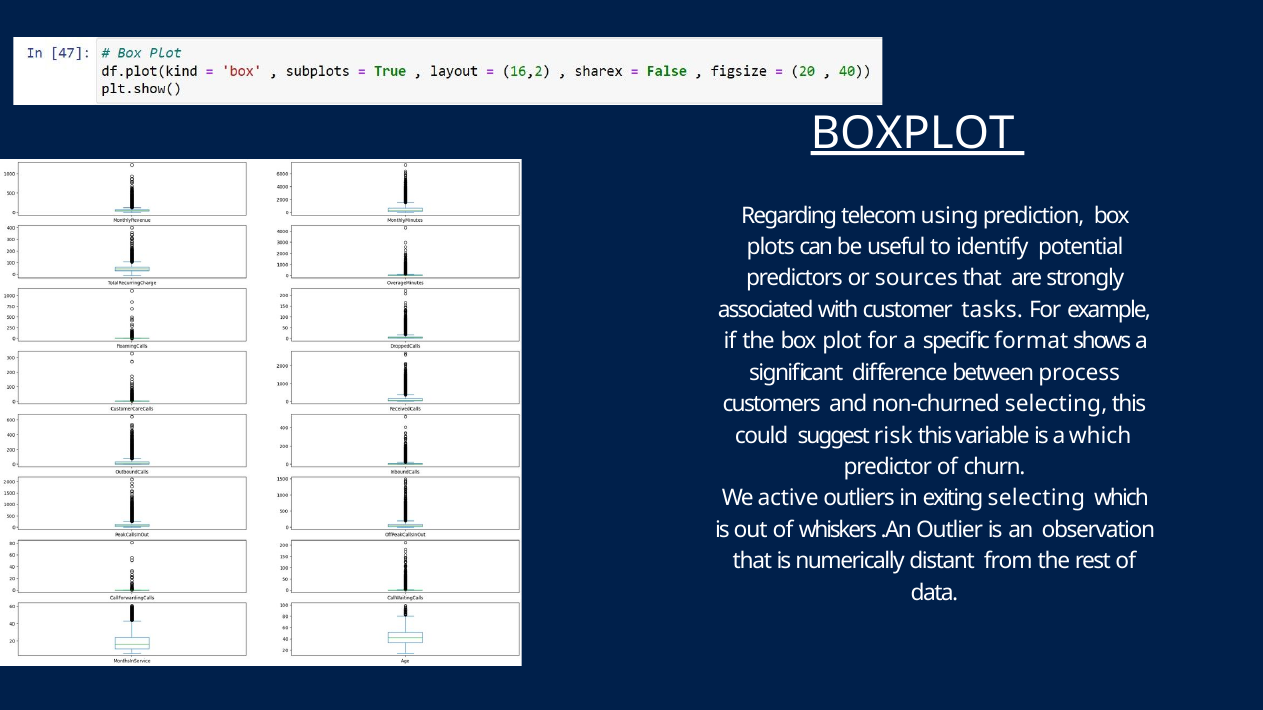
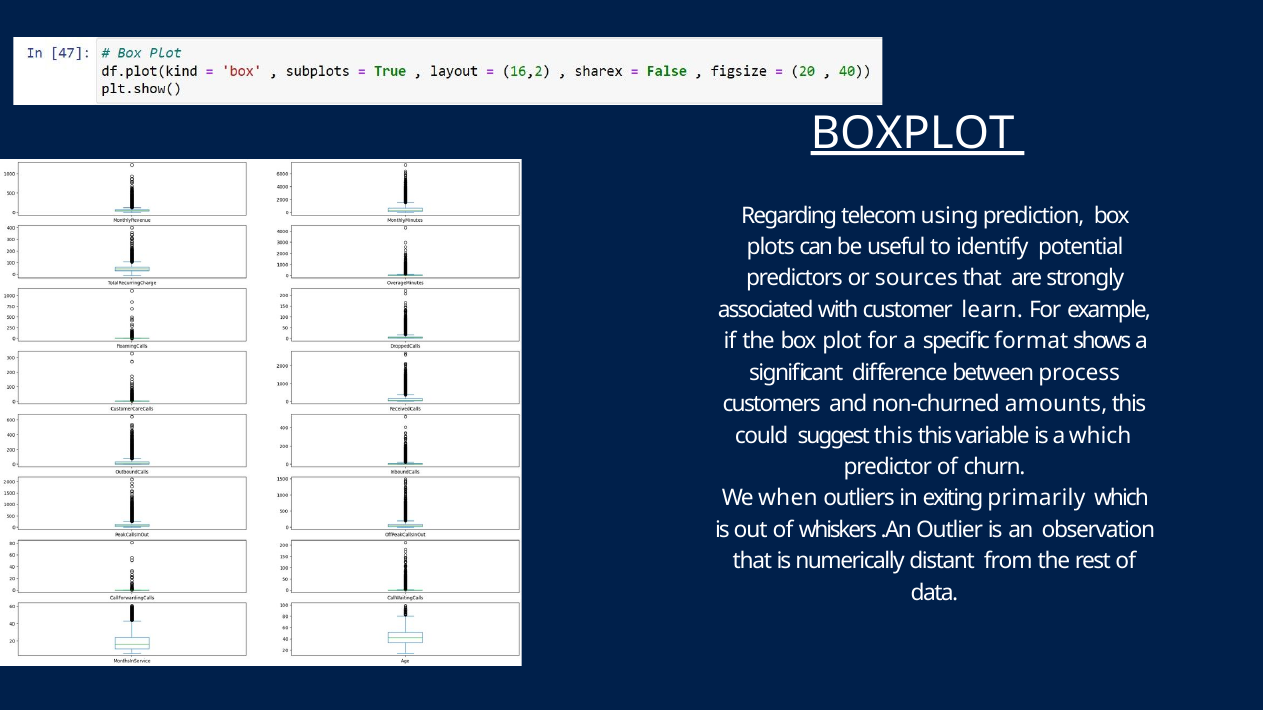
tasks: tasks -> learn (992, 310)
non-churned selecting: selecting -> amounts (1056, 404)
suggest risk: risk -> this (893, 436)
active: active -> when (788, 499)
exiting selecting: selecting -> primarily (1036, 499)
